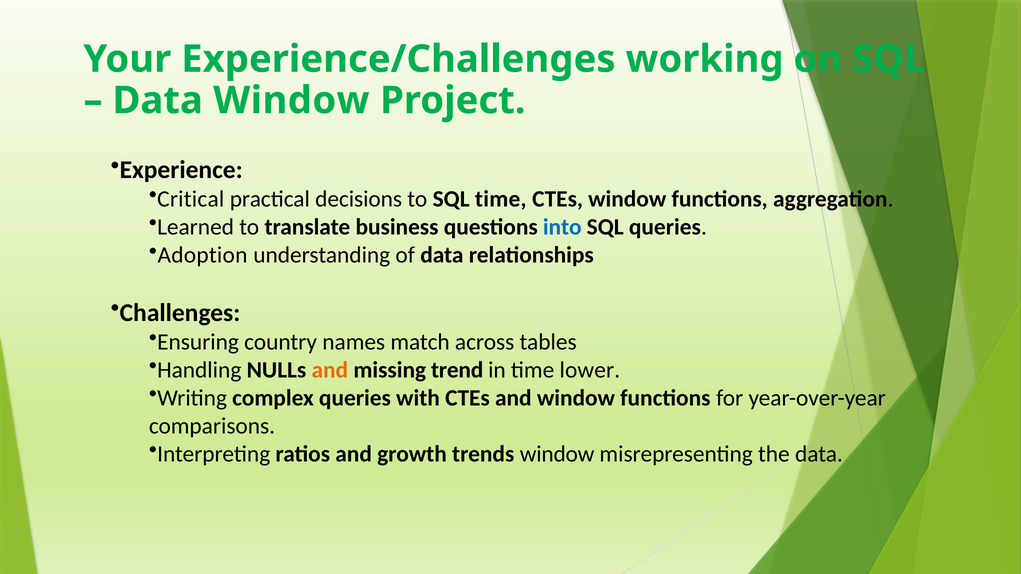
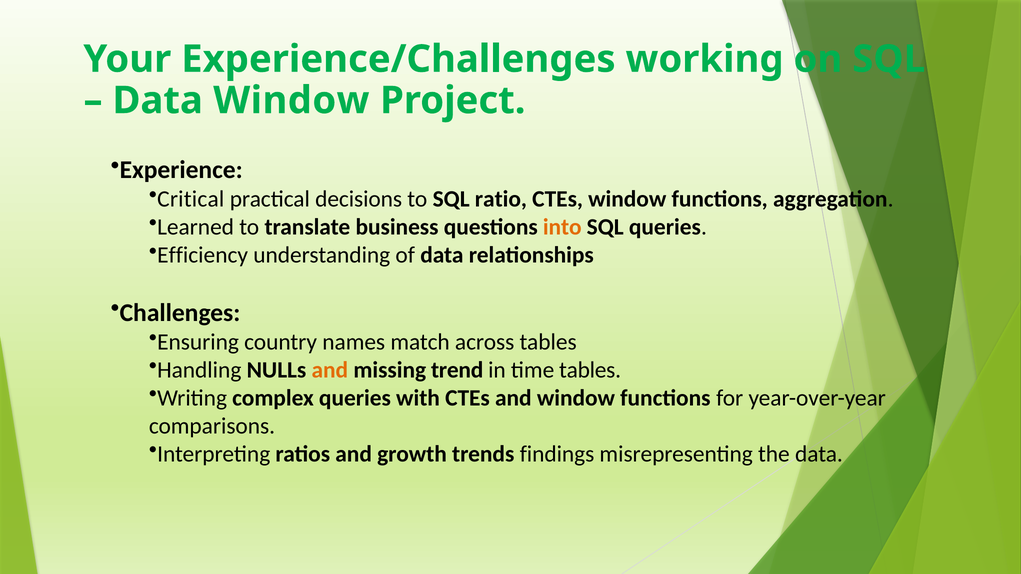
SQL time: time -> ratio (501, 199)
into colour: blue -> orange (562, 227)
Adoption: Adoption -> Efficiency (203, 255)
time lower: lower -> tables (590, 370)
trends window: window -> findings (557, 454)
